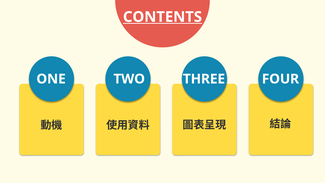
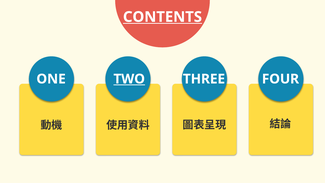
TWO underline: none -> present (129, 79)
